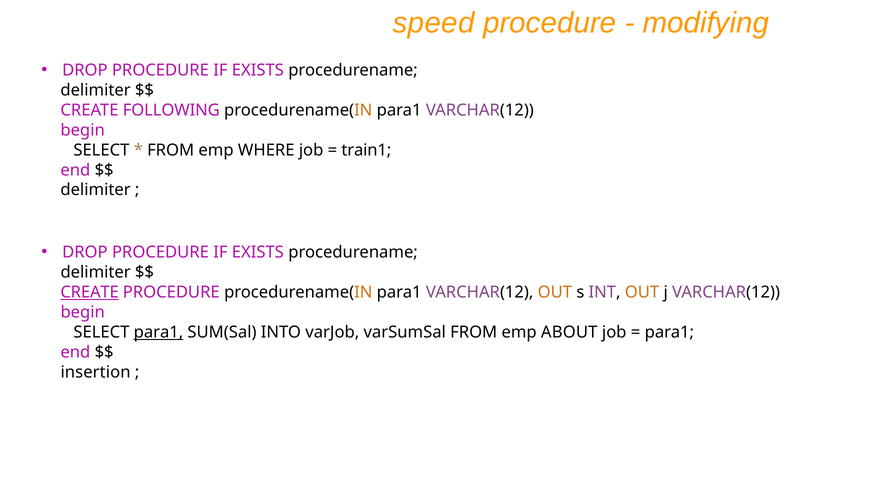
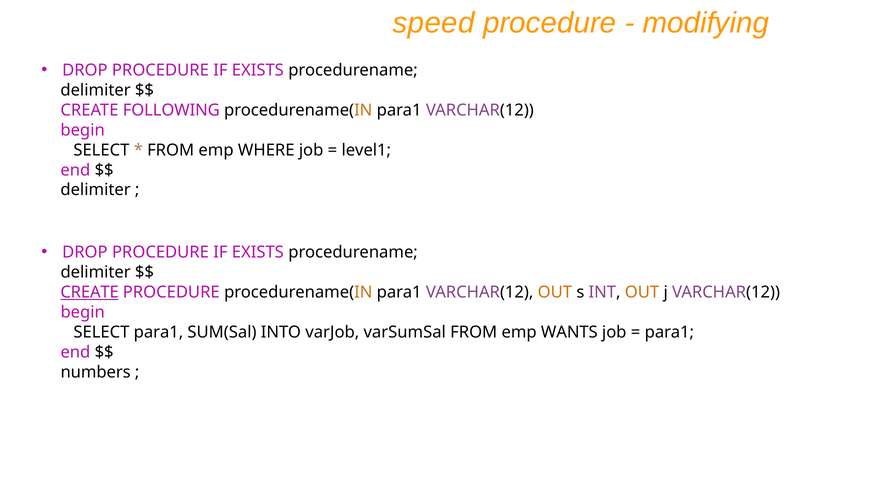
train1: train1 -> level1 (366, 150)
para1 underline: present -> none (158, 332)
ABOUT: ABOUT -> WANTS (569, 332)
insertion: insertion -> numbers (96, 372)
